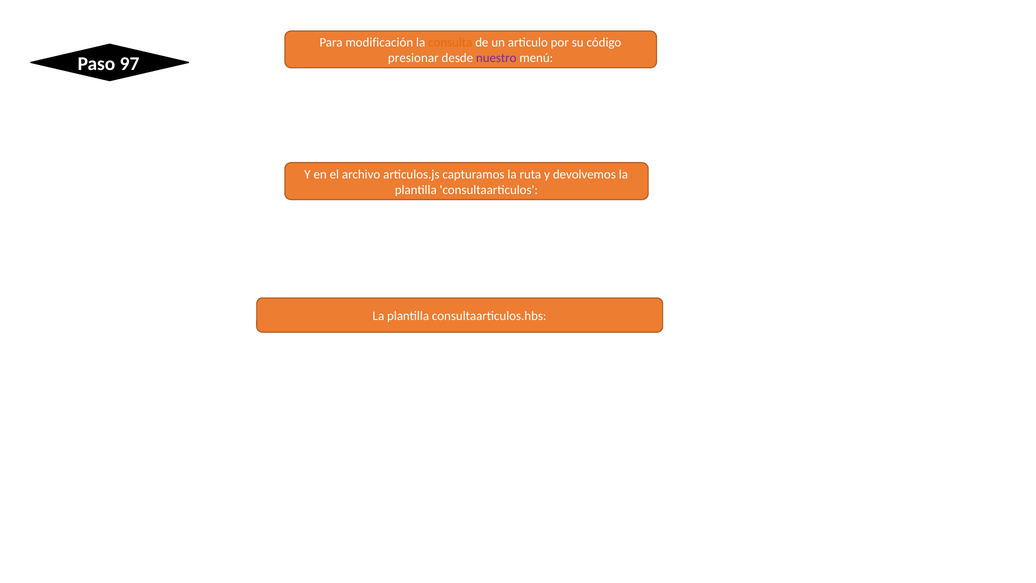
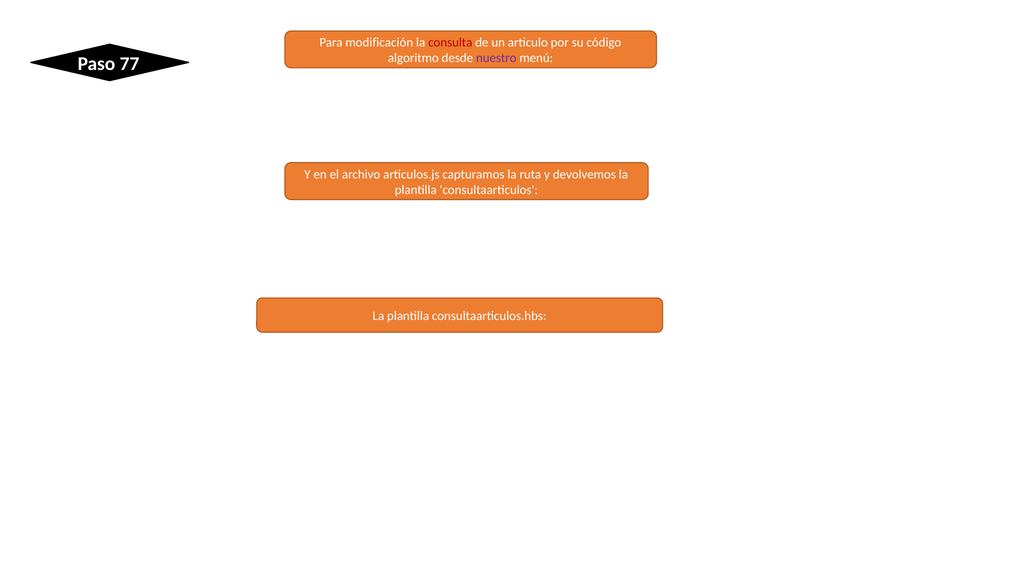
consulta colour: orange -> red (450, 43)
presionar: presionar -> algoritmo (413, 58)
97: 97 -> 77 (130, 64)
